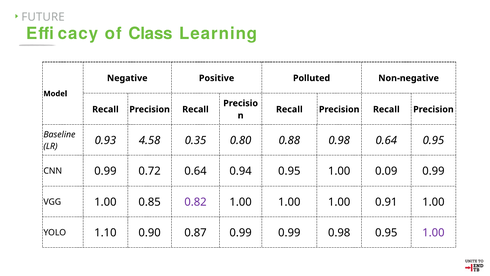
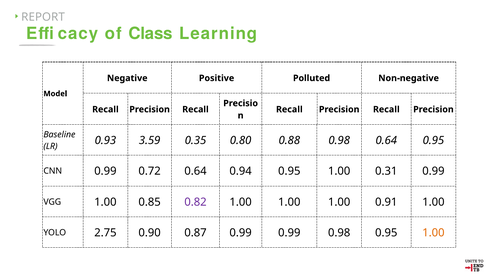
FUTURE: FUTURE -> REPORT (43, 17)
4.58: 4.58 -> 3.59 (150, 140)
0.09: 0.09 -> 0.31 (386, 171)
1.10: 1.10 -> 2.75 (105, 232)
1.00 colour: purple -> orange (433, 232)
